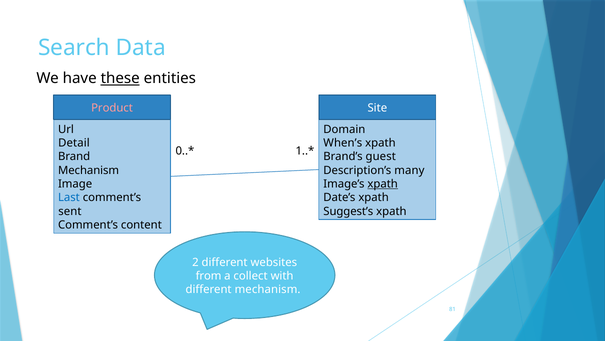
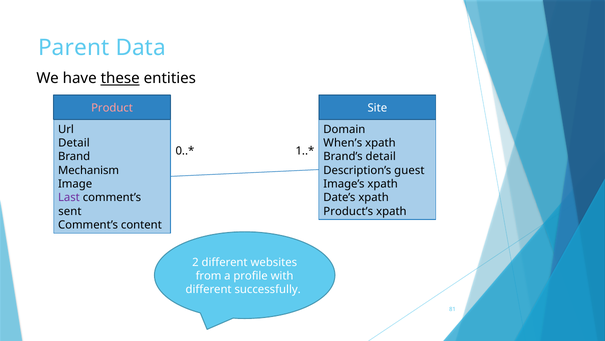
Search: Search -> Parent (74, 48)
Brand’s guest: guest -> detail (381, 156)
many: many -> guest (409, 170)
xpath underline: present -> none (383, 184)
Last colour: blue -> purple (69, 197)
Suggest’s: Suggest’s -> Product’s (348, 211)
collect: collect -> profile (251, 275)
different mechanism: mechanism -> successfully (268, 289)
